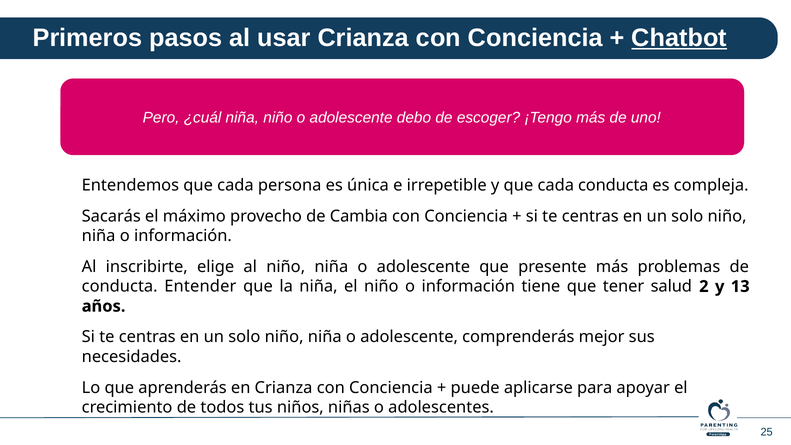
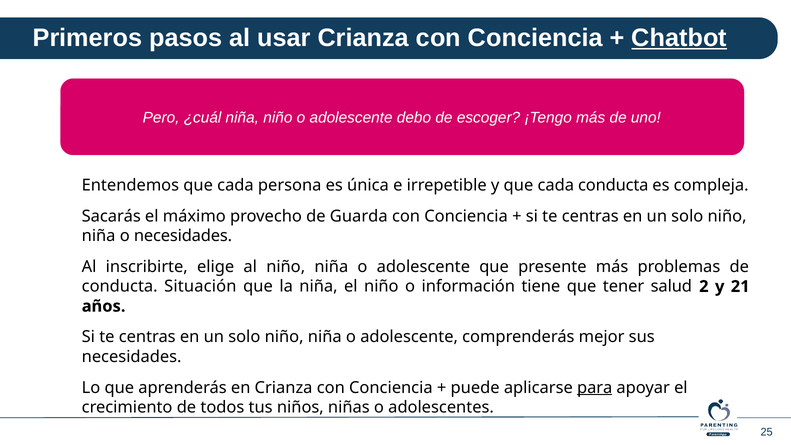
Cambia: Cambia -> Guarda (359, 216)
niña o información: información -> necesidades (183, 236)
Entender: Entender -> Situación (200, 286)
13: 13 -> 21 (740, 286)
para underline: none -> present (595, 388)
